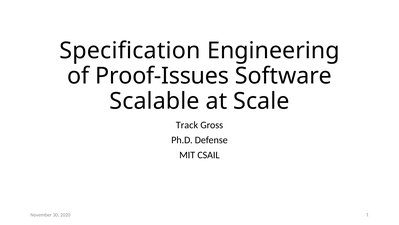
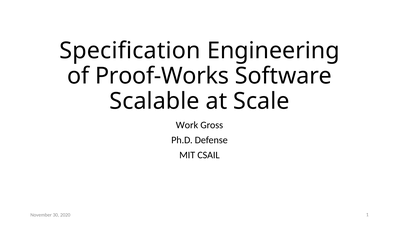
Proof-Issues: Proof-Issues -> Proof-Works (162, 76)
Track: Track -> Work (187, 125)
